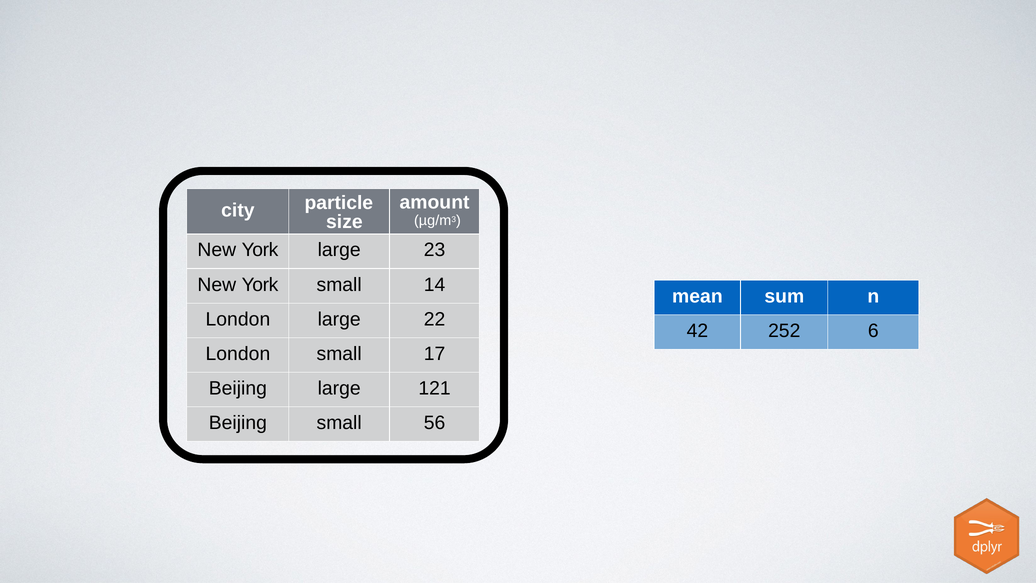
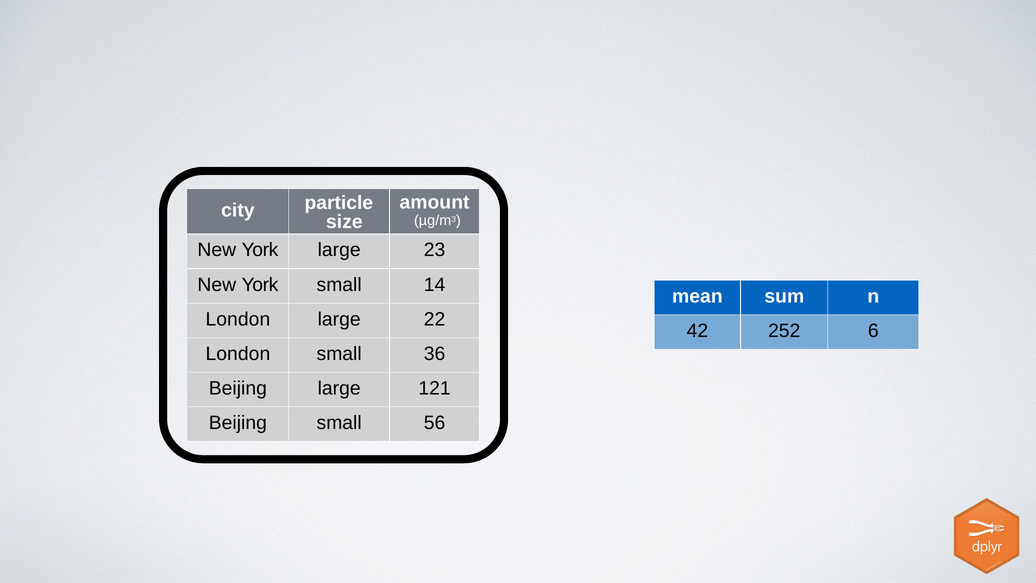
17: 17 -> 36 (435, 354)
